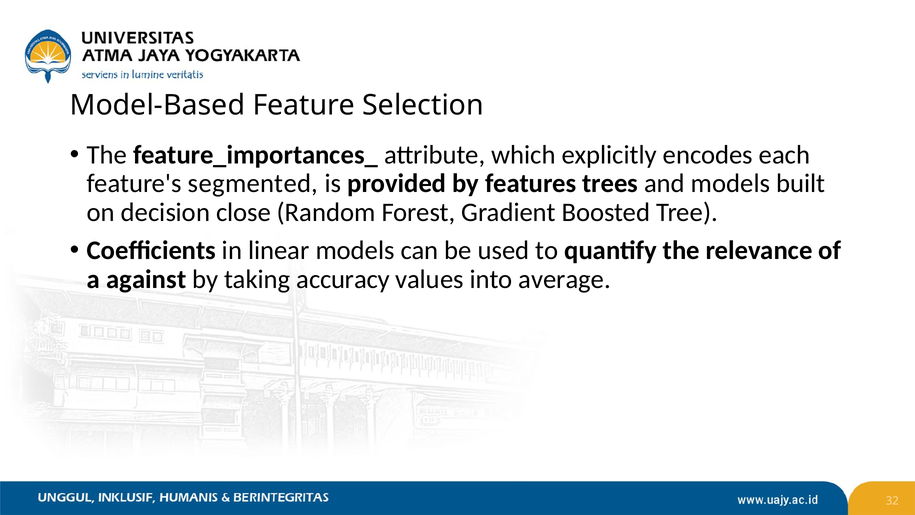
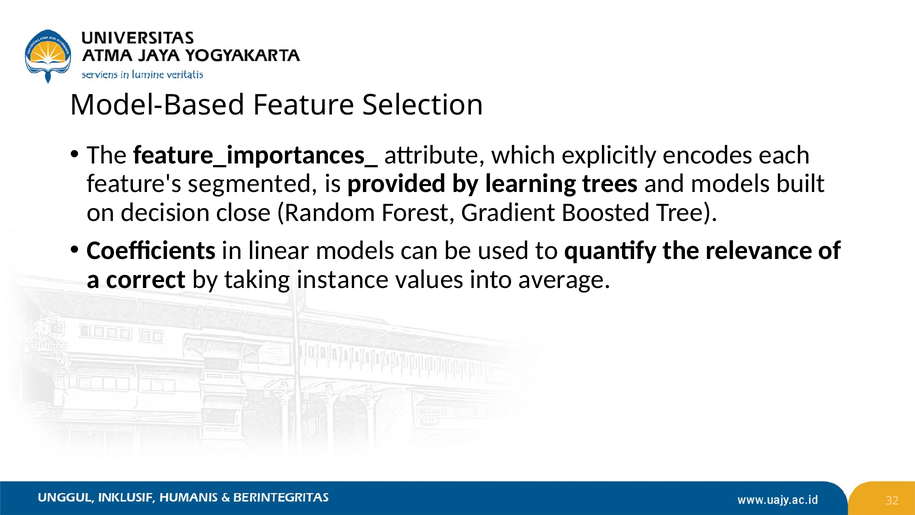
features: features -> learning (531, 183)
against: against -> correct (146, 279)
accuracy: accuracy -> instance (343, 279)
